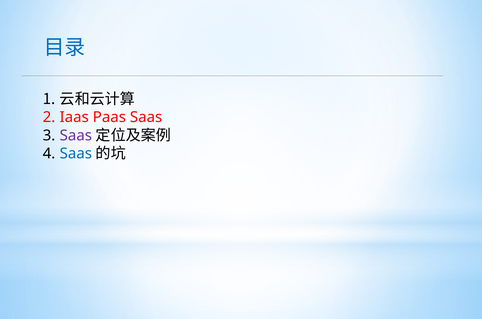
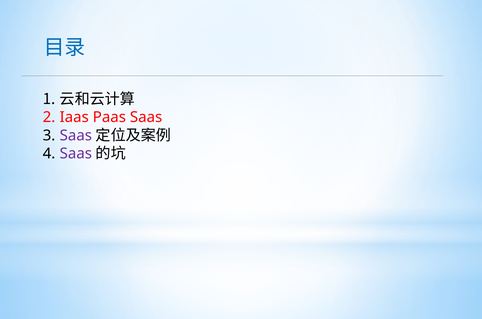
Saas colour: blue -> purple (76, 154)
